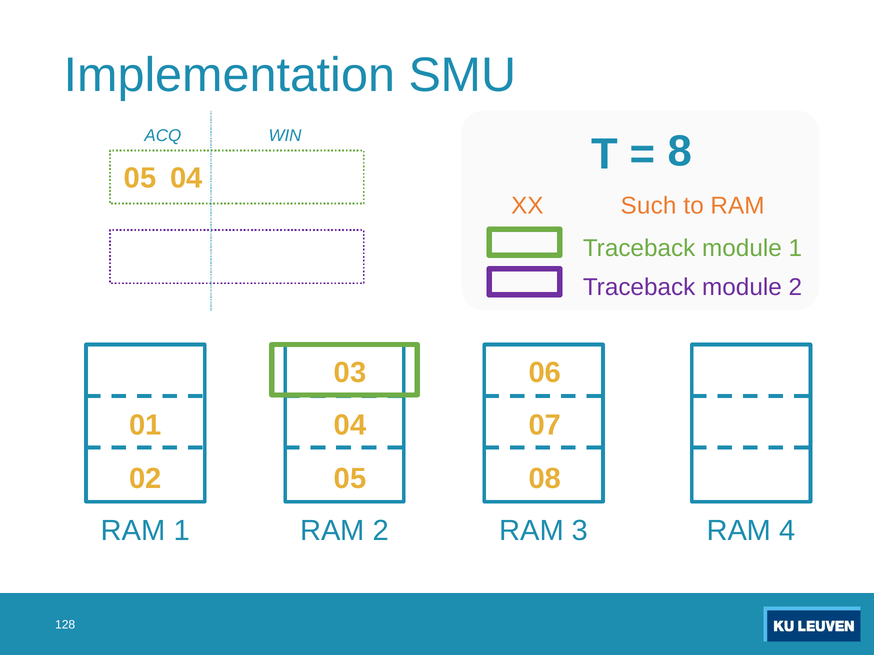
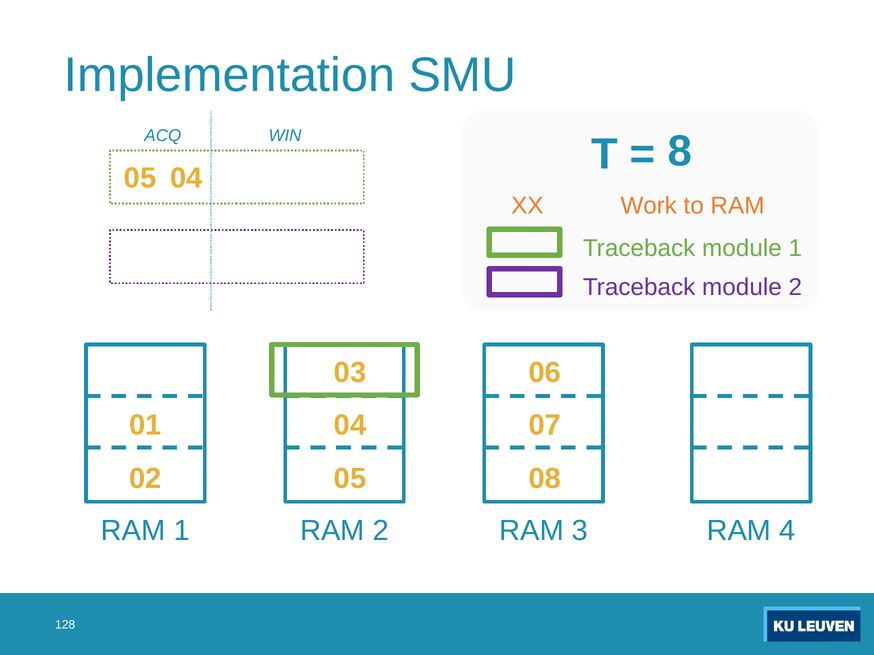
Such: Such -> Work (649, 206)
